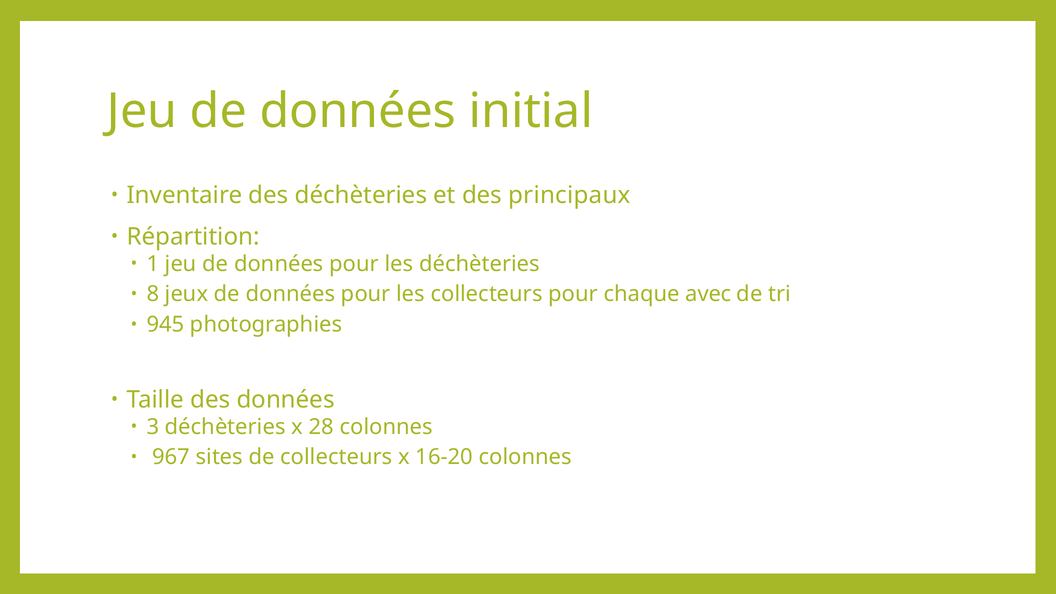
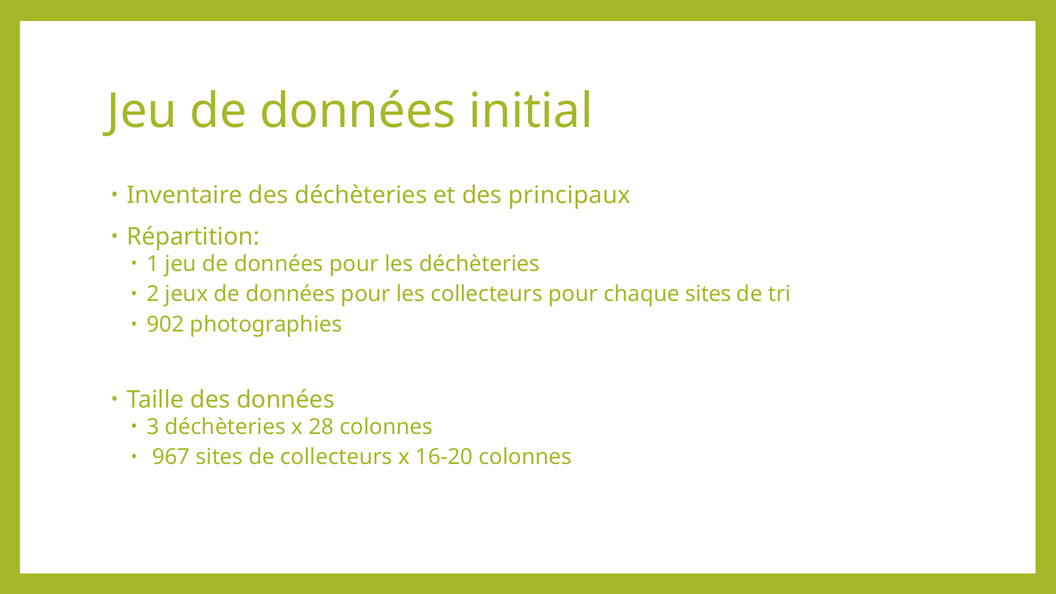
8: 8 -> 2 (153, 294)
chaque avec: avec -> sites (708, 294)
945: 945 -> 902 (165, 325)
